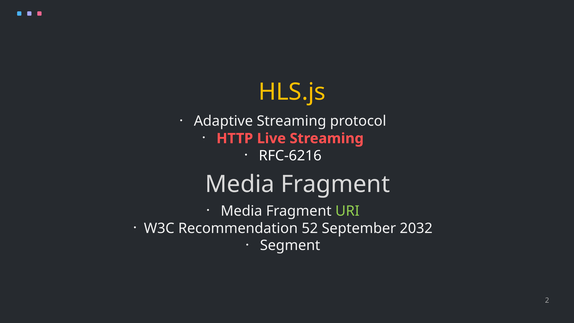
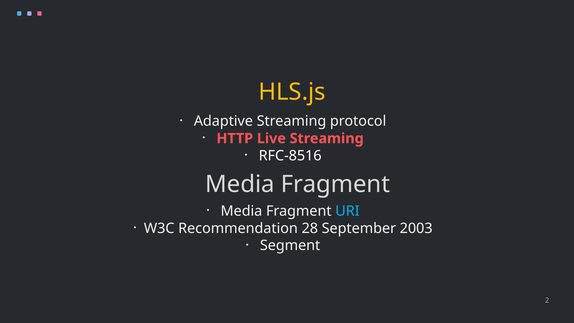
RFC-6216: RFC-6216 -> RFC-8516 (290, 156)
URI colour: light green -> light blue (347, 211)
52: 52 -> 28 (310, 228)
2032: 2032 -> 2003 (416, 228)
